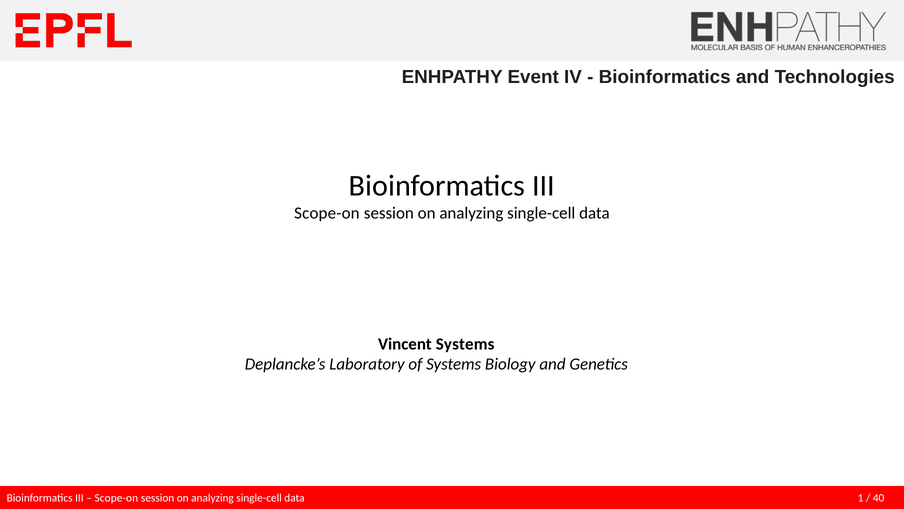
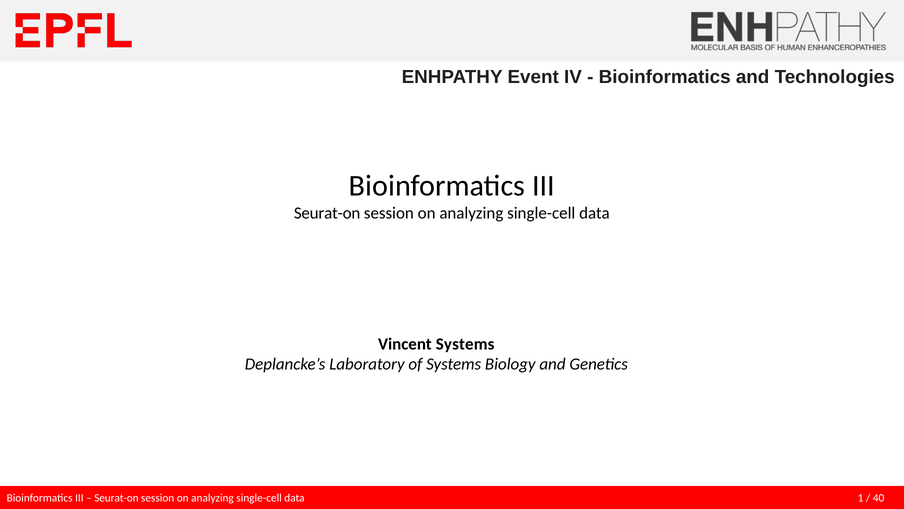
Scope-on: Scope-on -> Seurat-on (327, 213)
Scope-on: Scope-on -> Seurat-on (116, 498)
